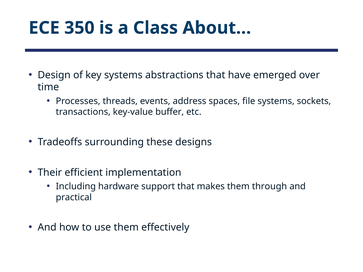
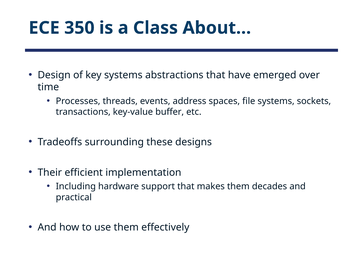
through: through -> decades (270, 187)
